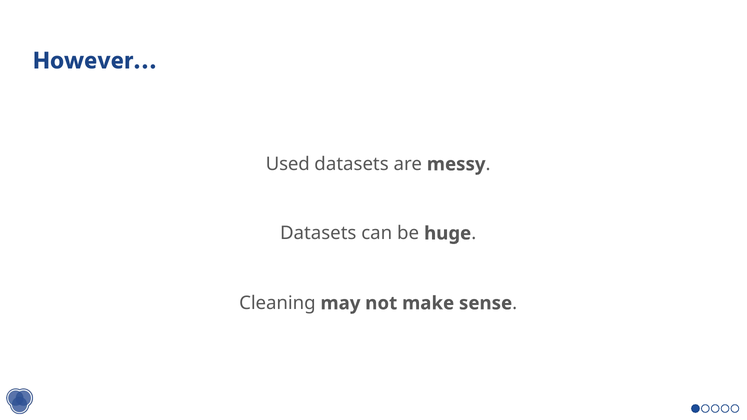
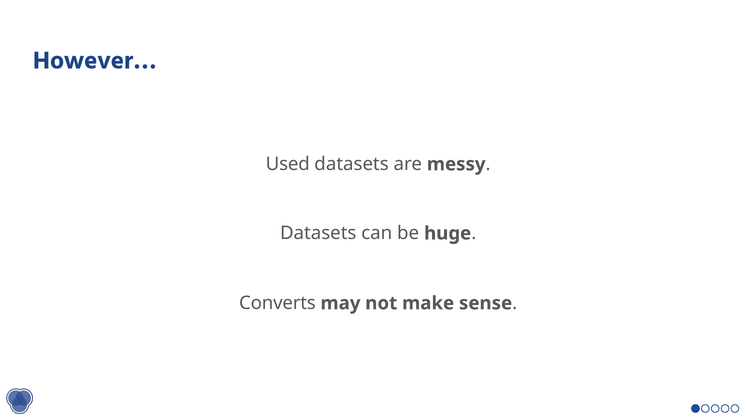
Cleaning: Cleaning -> Converts (277, 303)
